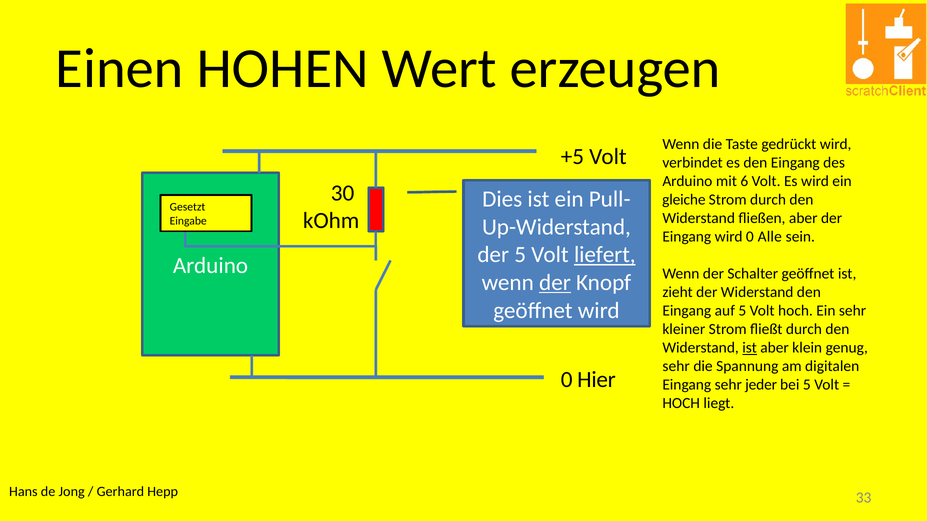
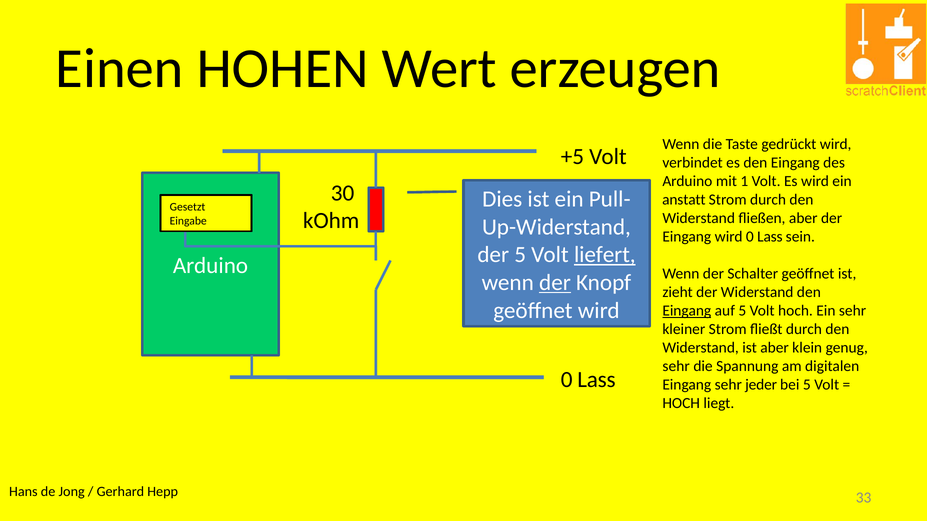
6: 6 -> 1 (744, 181)
gleiche: gleiche -> anstatt (684, 200)
wird 0 Alle: Alle -> Lass (770, 237)
Eingang underline: none -> present (687, 311)
ist underline: present -> none (750, 348)
Hier: Hier -> Lass (596, 380)
